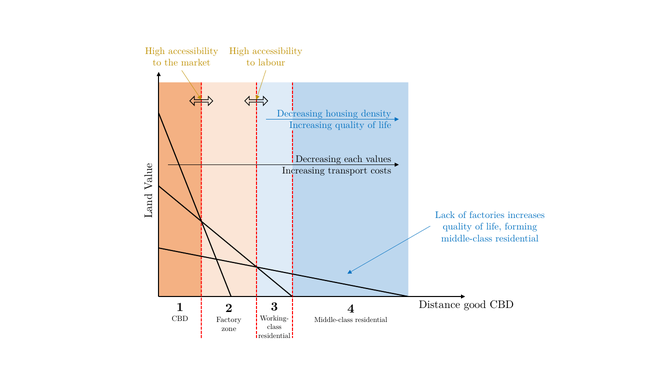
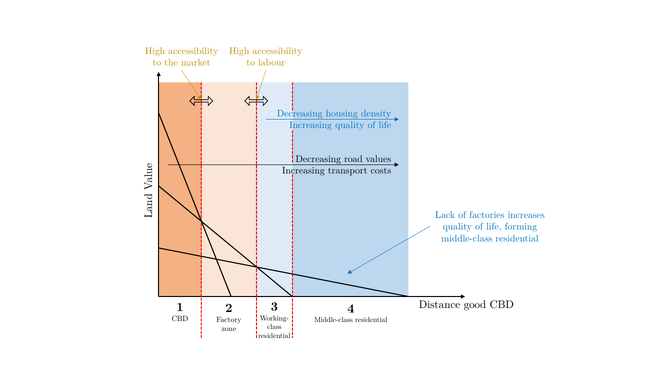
each: each -> road (353, 159)
